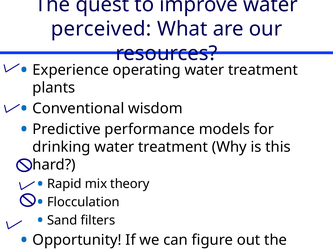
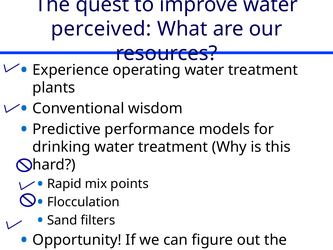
theory: theory -> points (130, 184)
